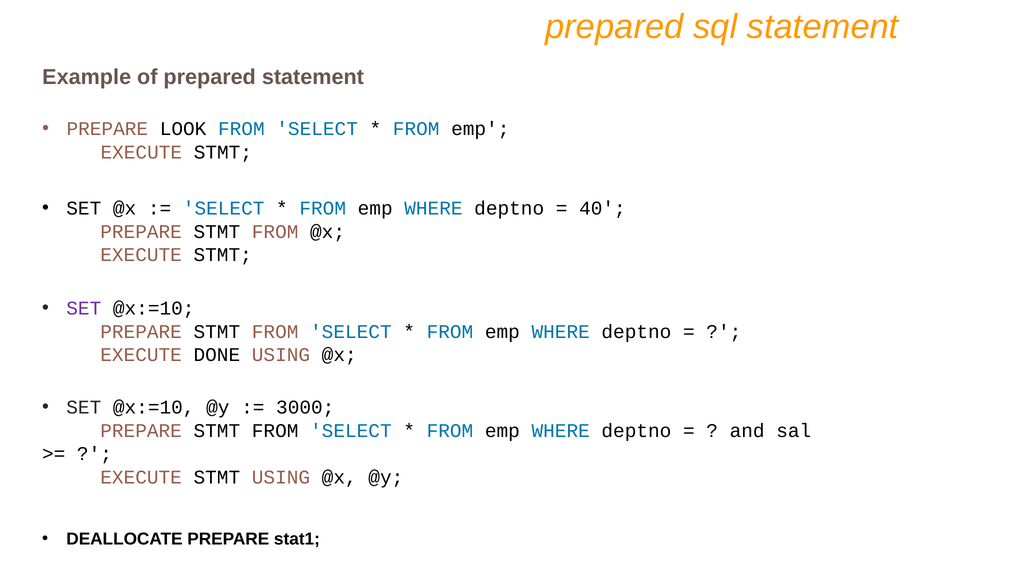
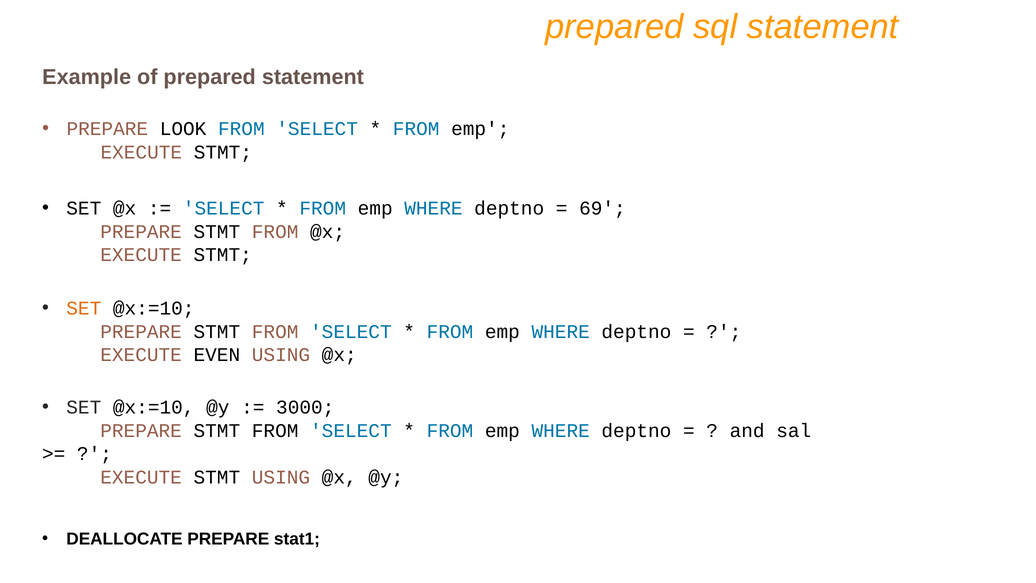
40: 40 -> 69 (602, 208)
SET colour: purple -> orange (84, 308)
DONE: DONE -> EVEN (217, 355)
